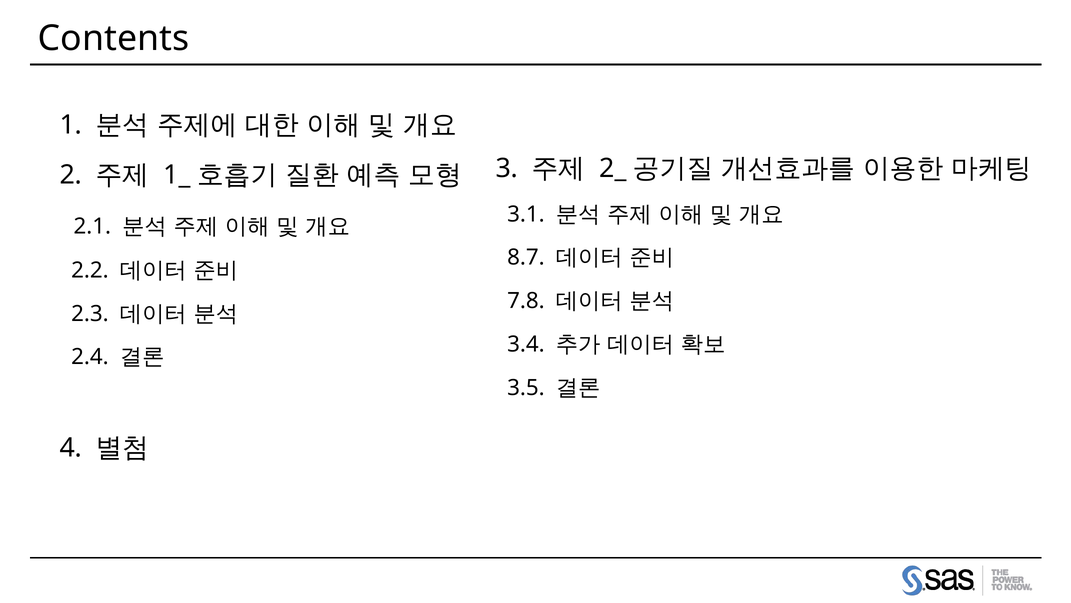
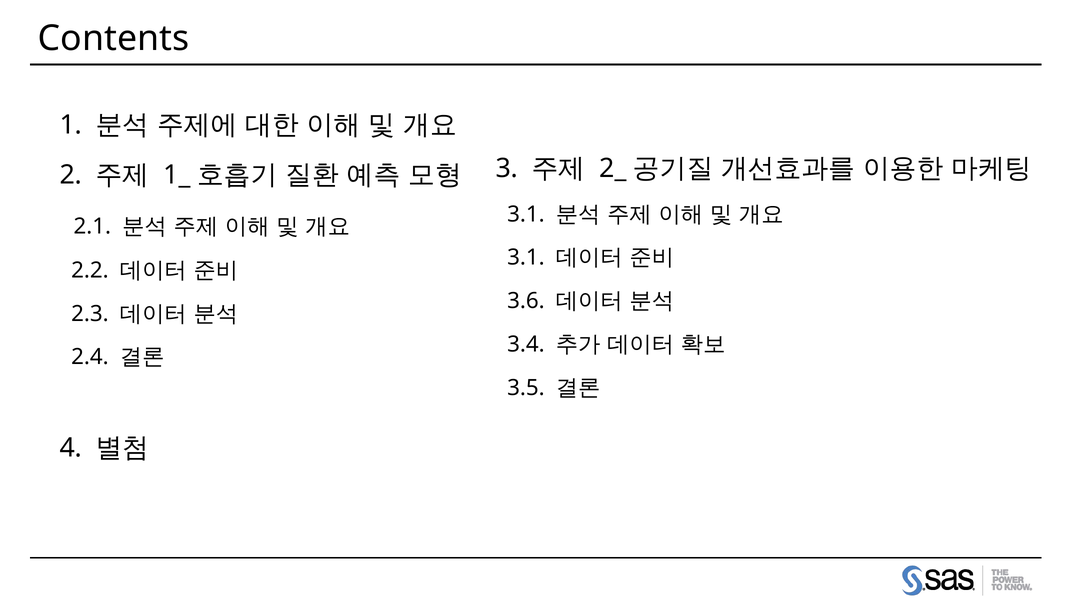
8.7: 8.7 -> 3.1 (526, 257)
7.8: 7.8 -> 3.6 (526, 301)
